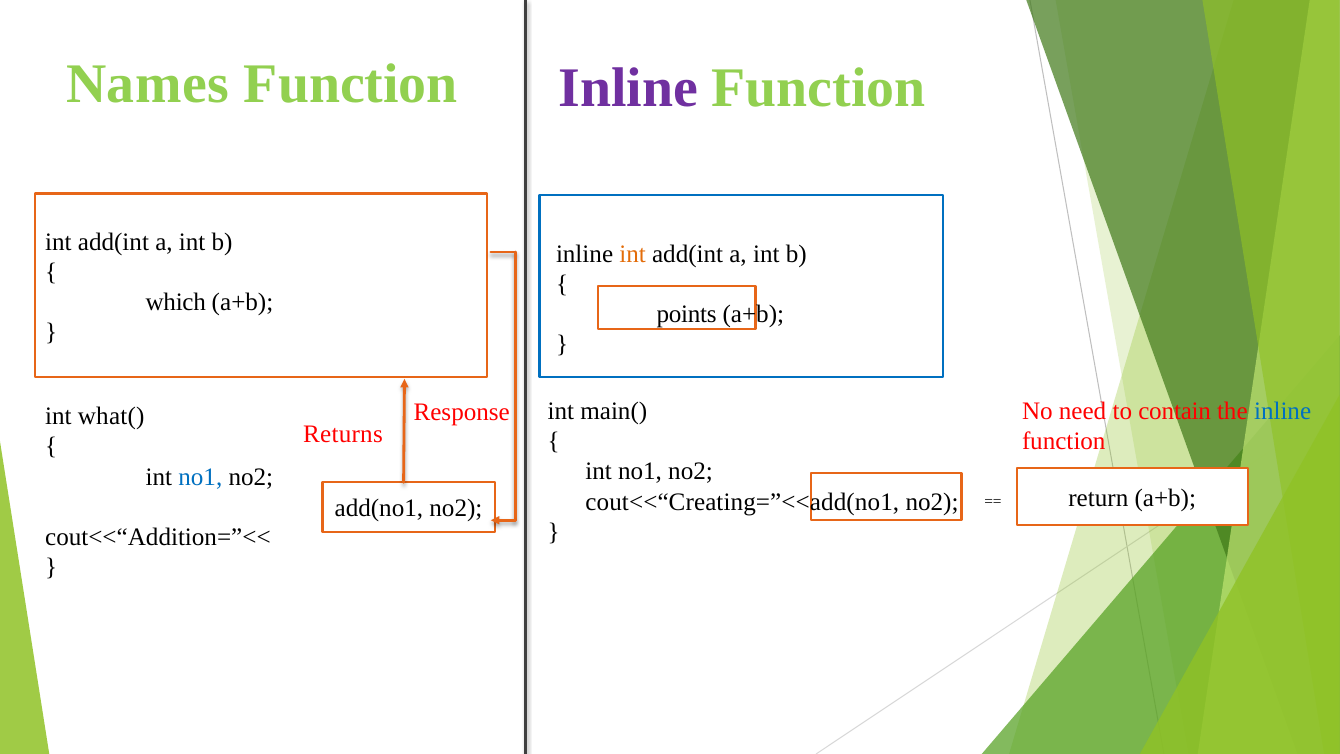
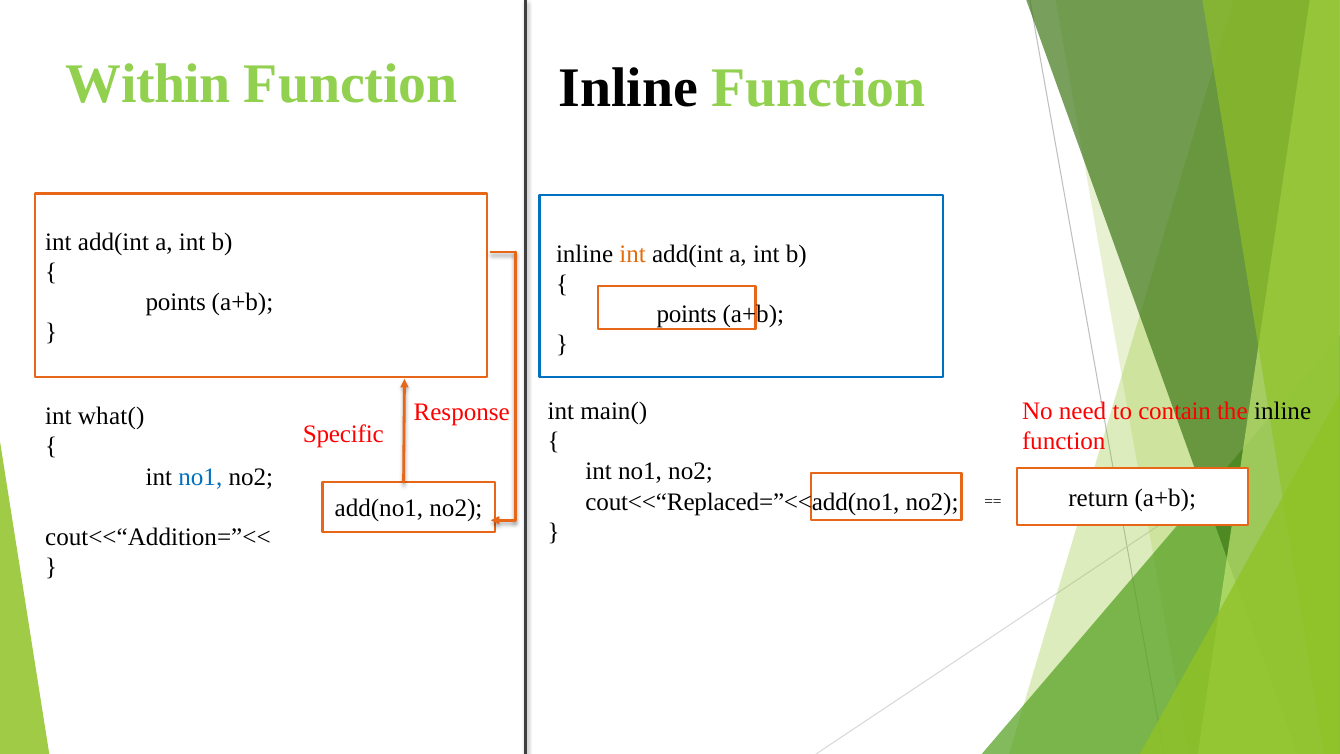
Names: Names -> Within (148, 84)
Inline colour: purple -> black (628, 88)
which: which -> points (176, 302)
inline colour: blue -> black (1283, 411)
Returns: Returns -> Specific (343, 434)
cout<<“Creating=”<<add(no1: cout<<“Creating=”<<add(no1 -> cout<<“Replaced=”<<add(no1 (742, 502)
